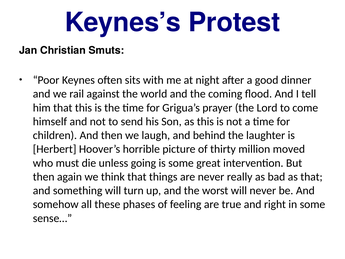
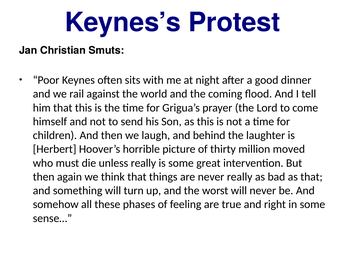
unless going: going -> really (143, 163)
